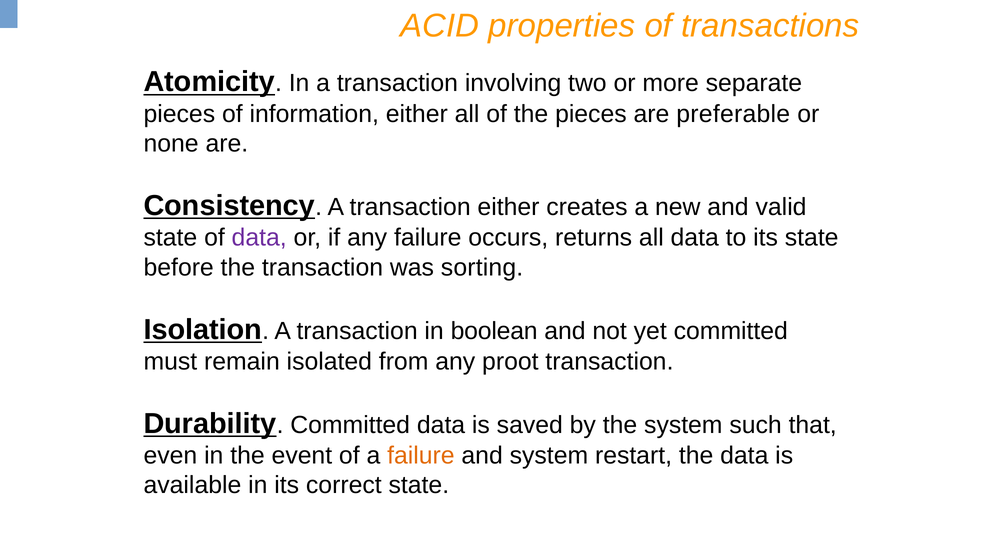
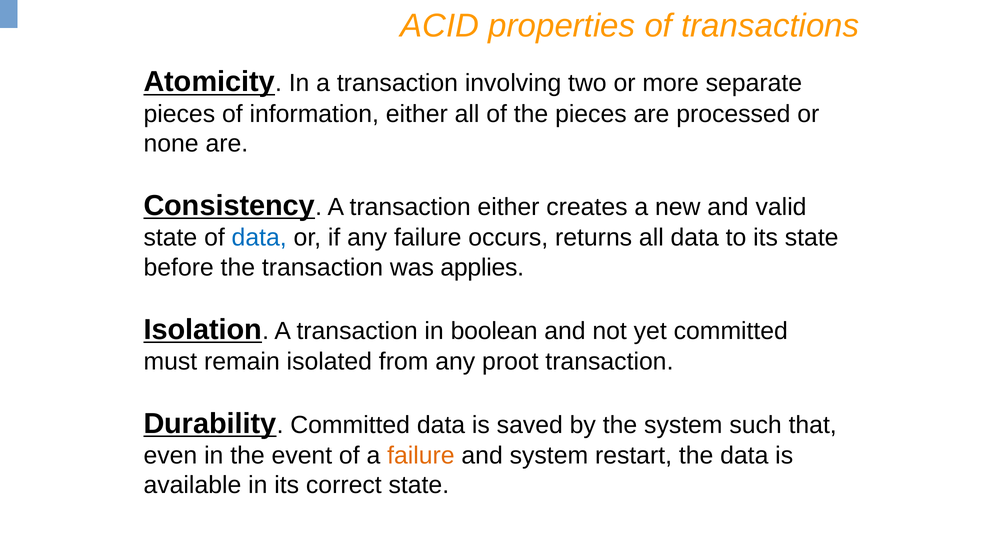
preferable: preferable -> processed (733, 114)
data colour: purple -> blue (259, 238)
sorting: sorting -> applies (482, 268)
